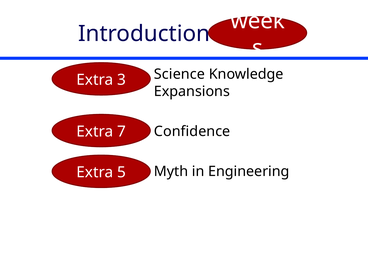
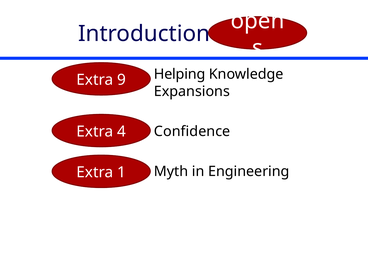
week: week -> open (258, 21)
Science: Science -> Helping (180, 74)
3: 3 -> 9 (122, 80)
7: 7 -> 4 (122, 132)
5: 5 -> 1 (122, 172)
